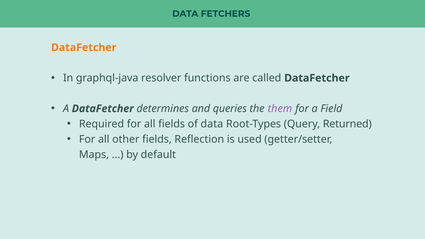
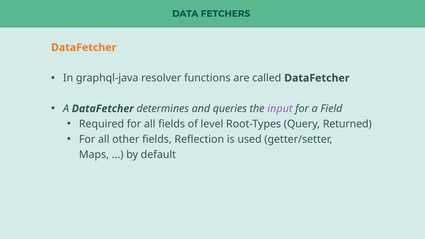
them: them -> input (280, 109)
of data: data -> level (212, 124)
